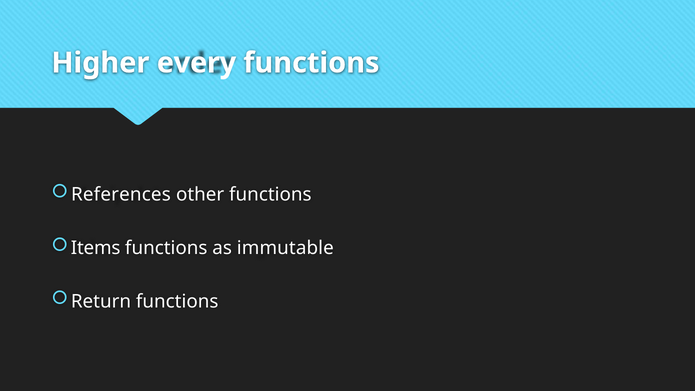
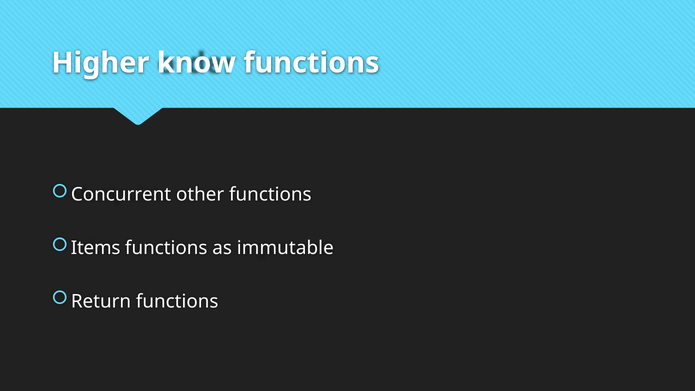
every: every -> know (196, 63)
References: References -> Concurrent (121, 195)
